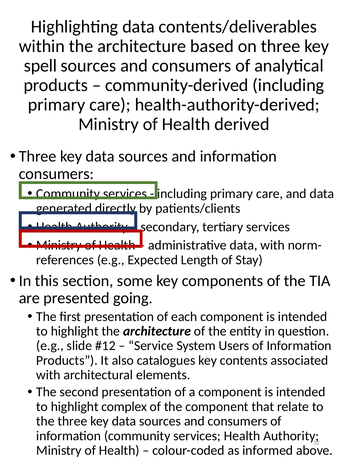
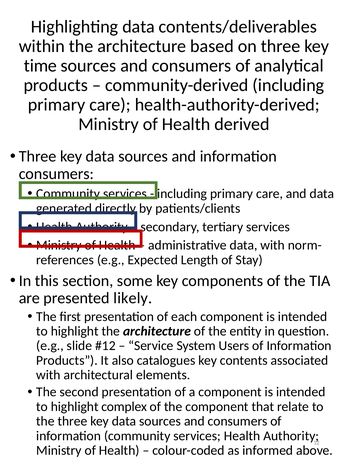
spell: spell -> time (40, 66)
going: going -> likely (133, 298)
